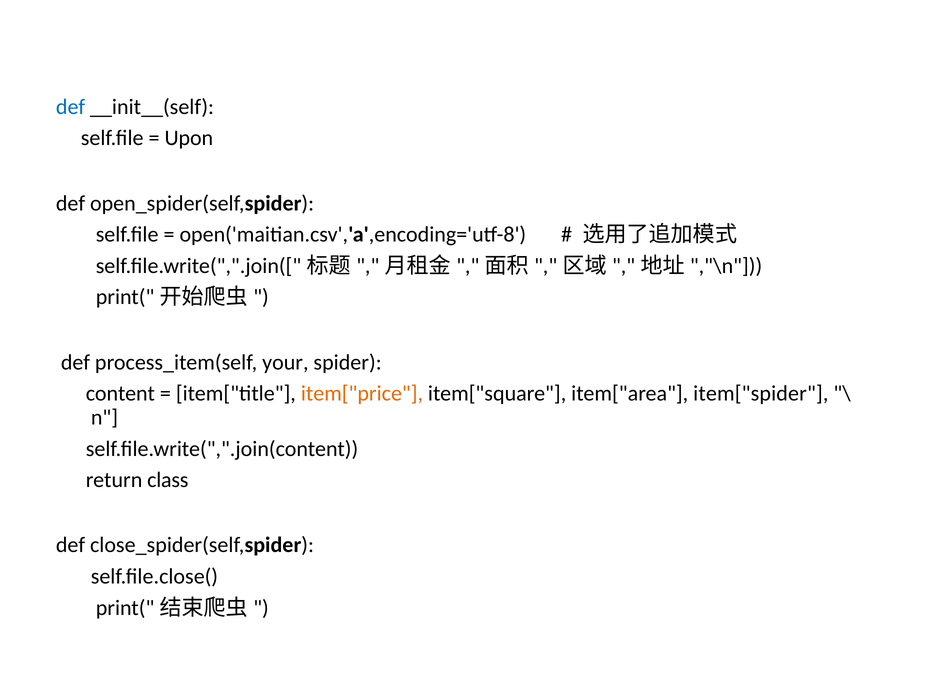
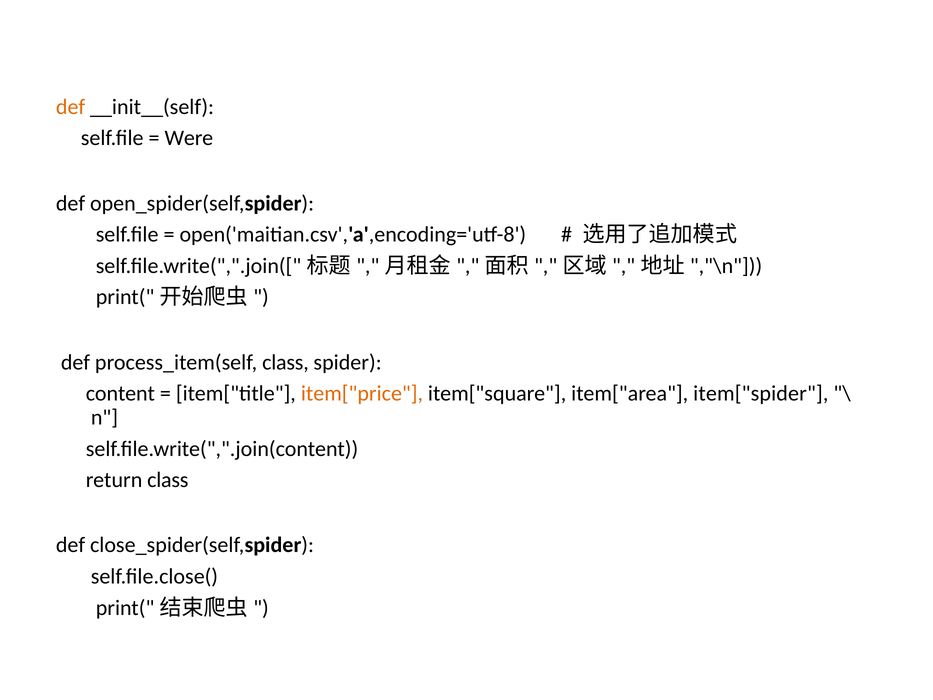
def colour: blue -> orange (71, 107)
Upon: Upon -> Were (189, 138)
process_item(self your: your -> class (285, 362)
